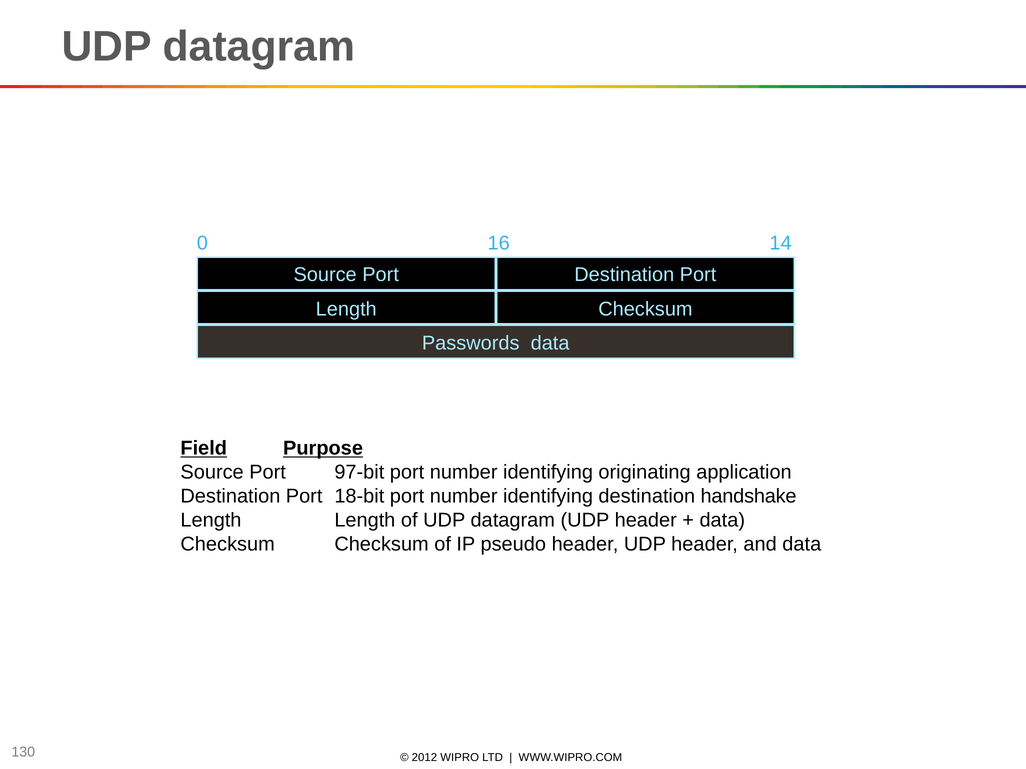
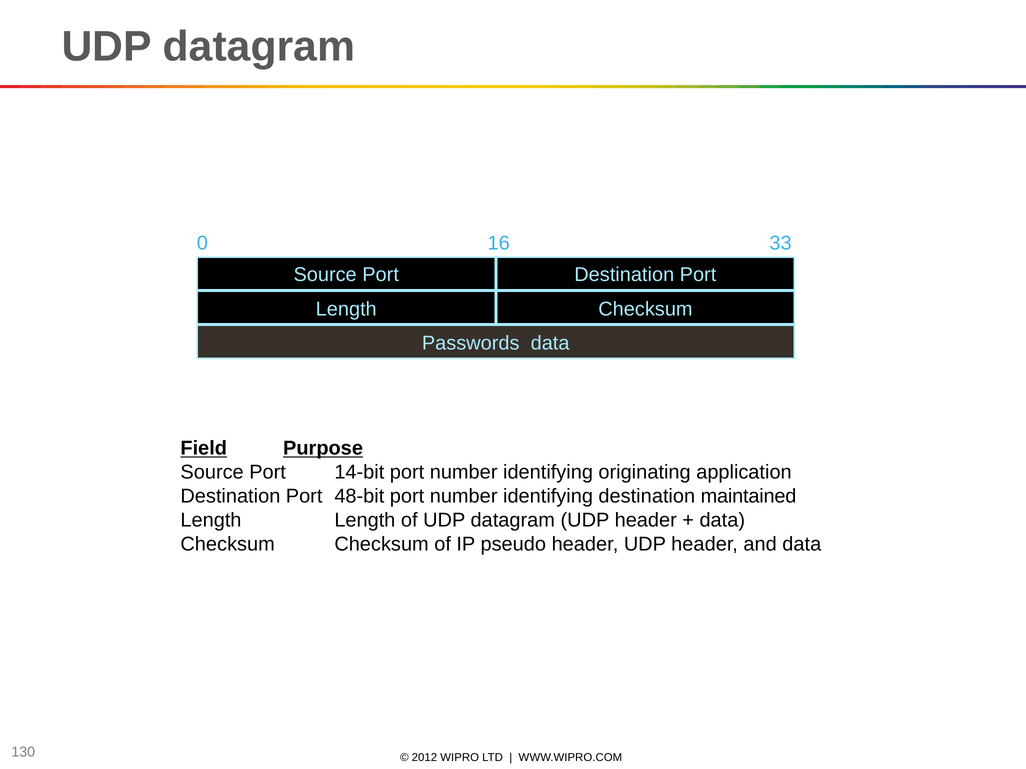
14: 14 -> 33 (781, 243)
97-bit: 97-bit -> 14-bit (359, 472)
18-bit: 18-bit -> 48-bit (359, 496)
handshake: handshake -> maintained (749, 496)
